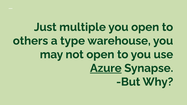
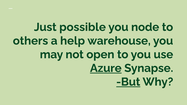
multiple: multiple -> possible (83, 27)
you open: open -> node (145, 27)
type: type -> help (73, 41)
But underline: none -> present (128, 82)
